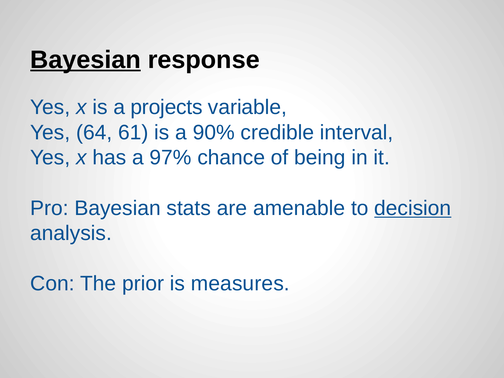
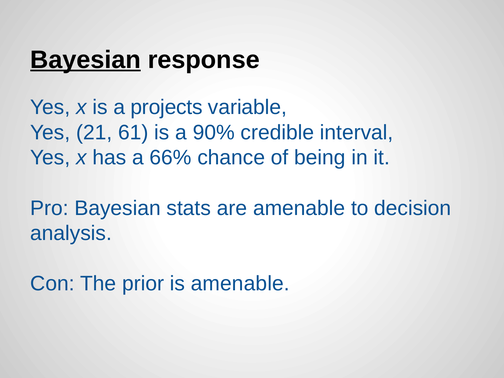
64: 64 -> 21 (94, 133)
97%: 97% -> 66% (171, 158)
decision underline: present -> none (413, 208)
is measures: measures -> amenable (240, 284)
